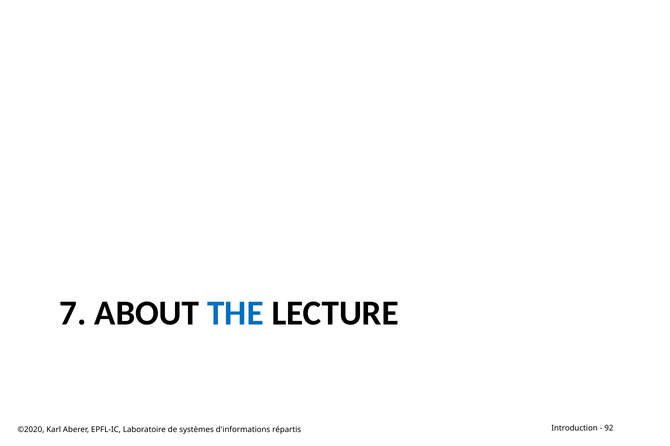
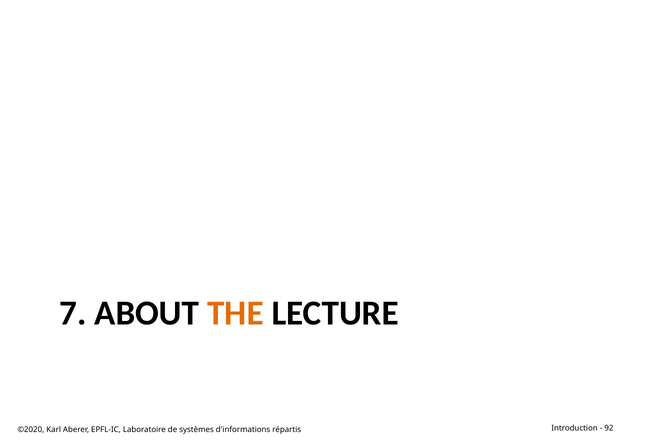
THE colour: blue -> orange (235, 314)
